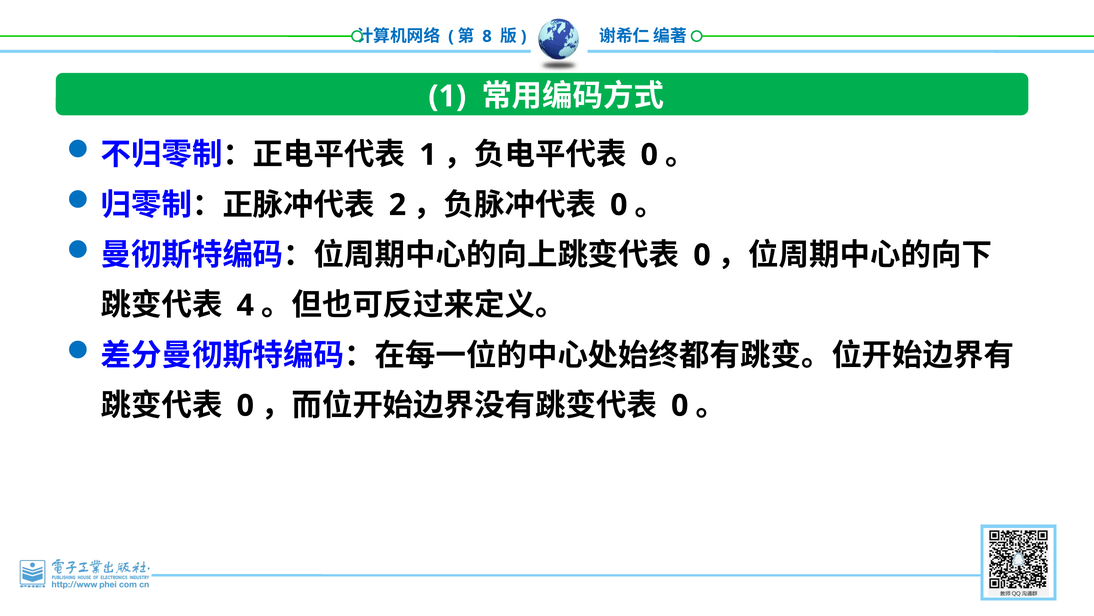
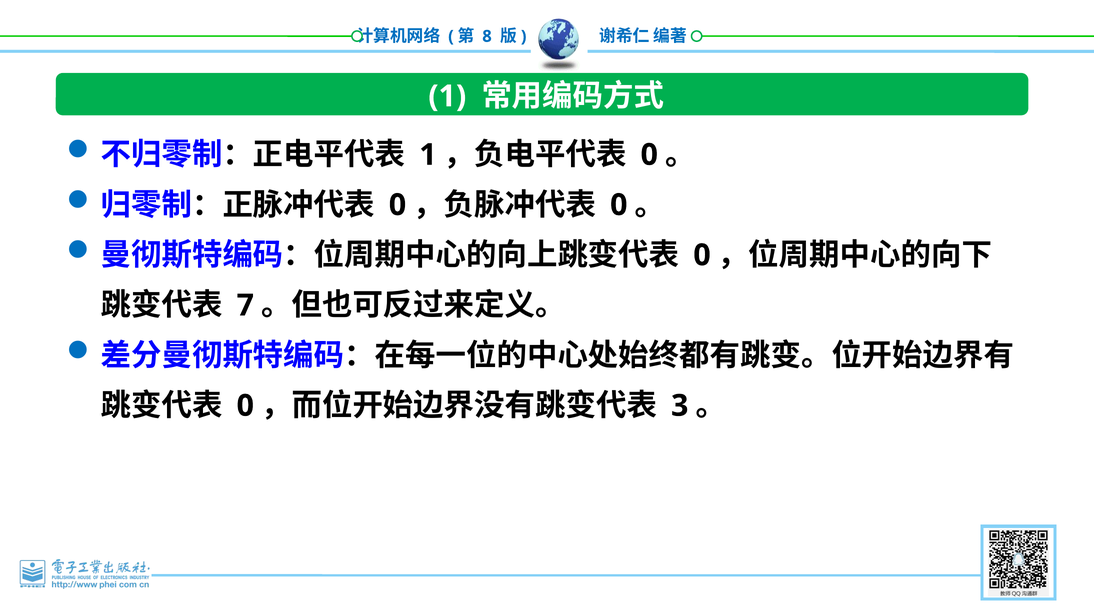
2: 2 -> 0 (397, 205)
4: 4 -> 7 (245, 305)
0: 0 -> 3 (680, 405)
